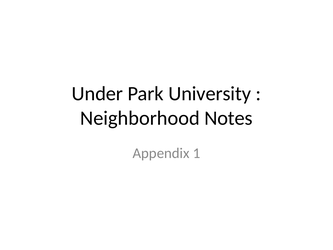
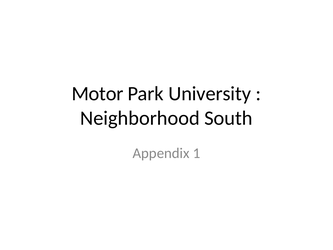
Under: Under -> Motor (97, 94)
Notes: Notes -> South (228, 118)
